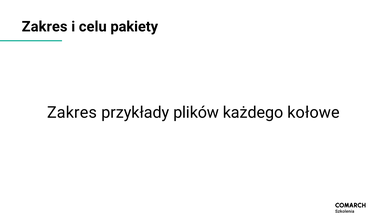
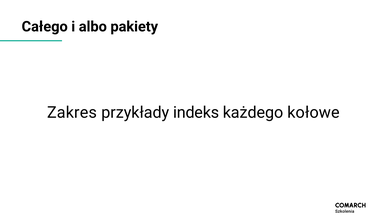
Zakres: Zakres -> Całego (45, 27)
celu: celu -> albo (93, 27)
plików: plików -> indeks (196, 112)
